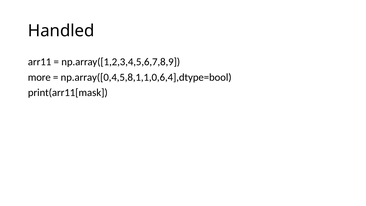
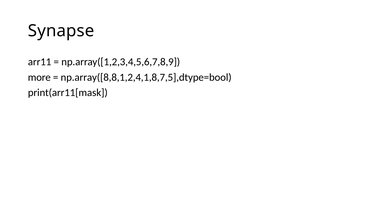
Handled: Handled -> Synapse (61, 31)
np.array([0,4,5,8,1,1,0,6,4],dtype=bool: np.array([0,4,5,8,1,1,0,6,4],dtype=bool -> np.array([8,8,1,2,4,1,8,7,5],dtype=bool (146, 77)
